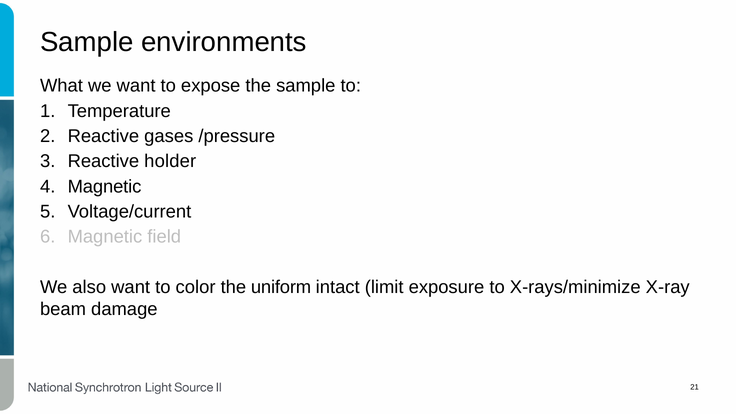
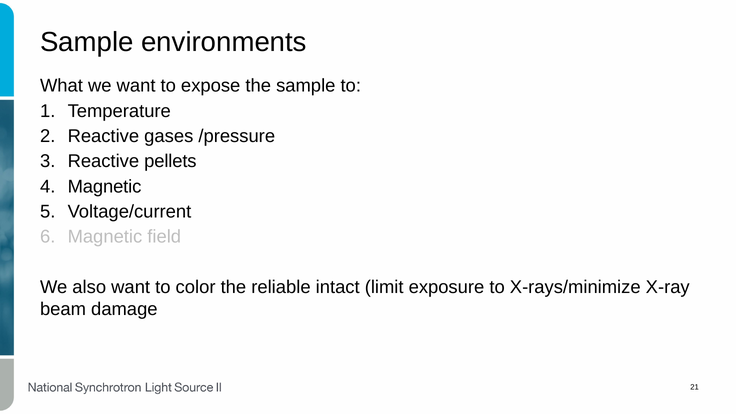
holder: holder -> pellets (170, 161)
uniform: uniform -> reliable (281, 287)
